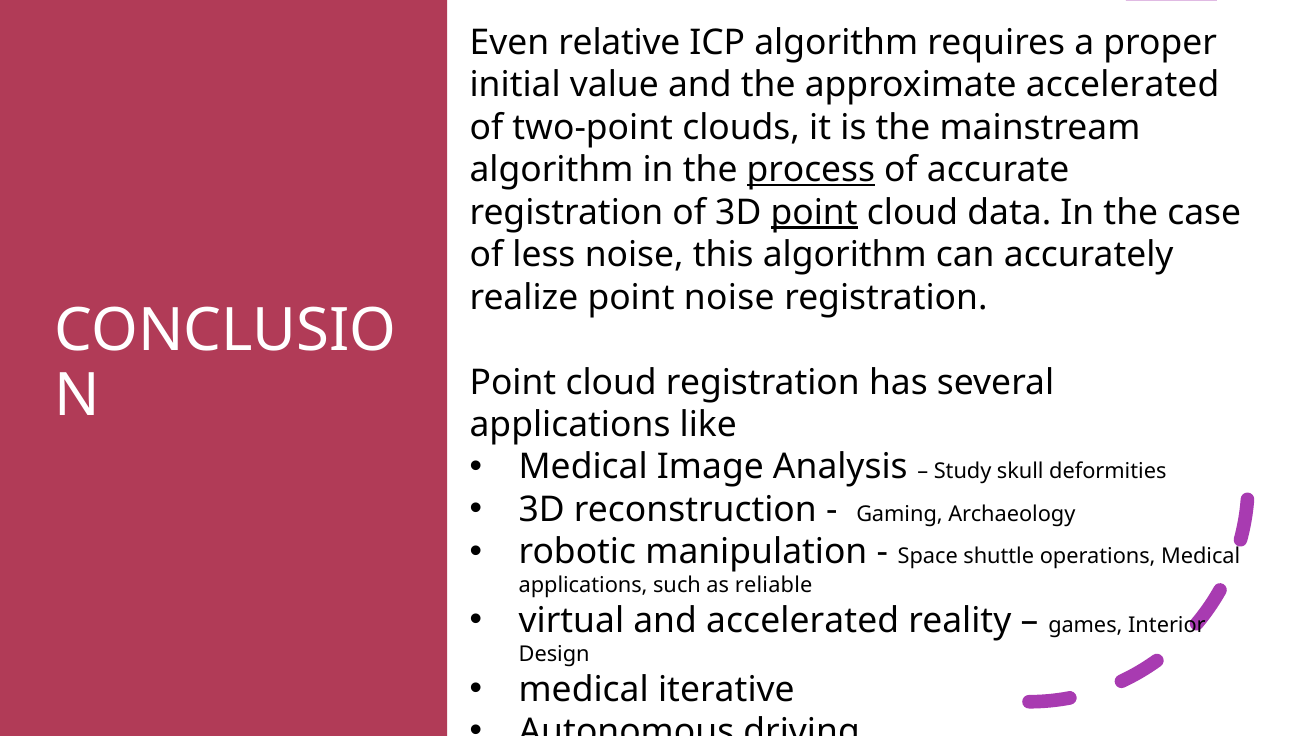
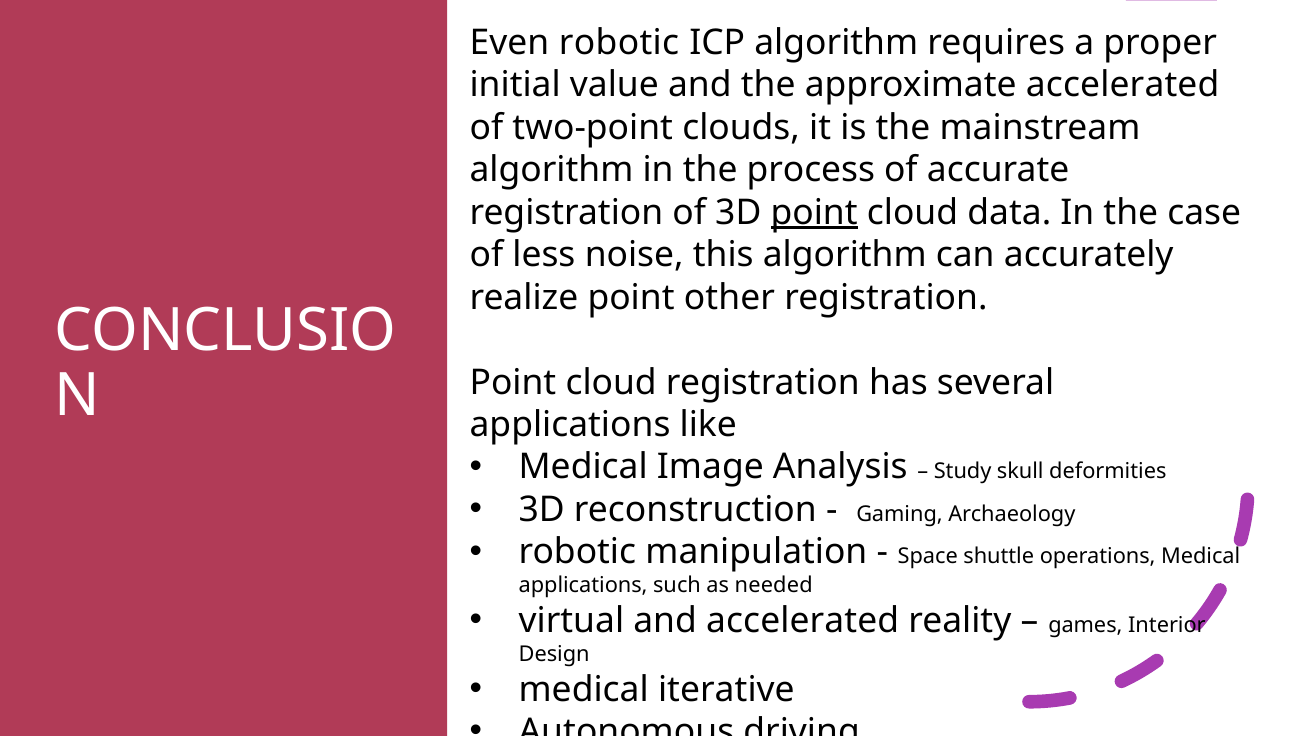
Even relative: relative -> robotic (619, 42)
process underline: present -> none (811, 170)
point noise: noise -> other (729, 297)
reliable: reliable -> needed (774, 585)
